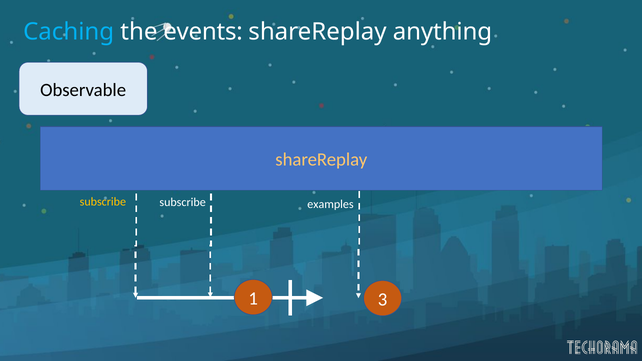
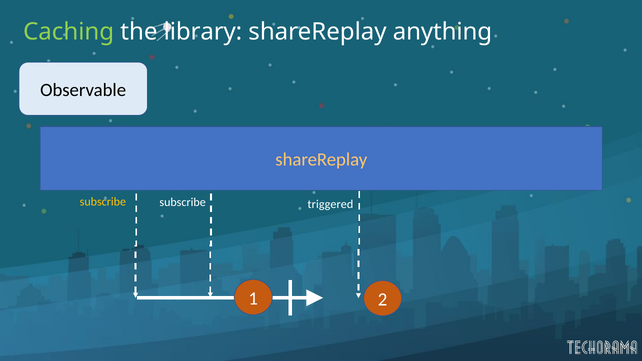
Caching colour: light blue -> light green (69, 32)
events: events -> library (203, 32)
examples: examples -> triggered (330, 204)
3: 3 -> 2 (383, 300)
